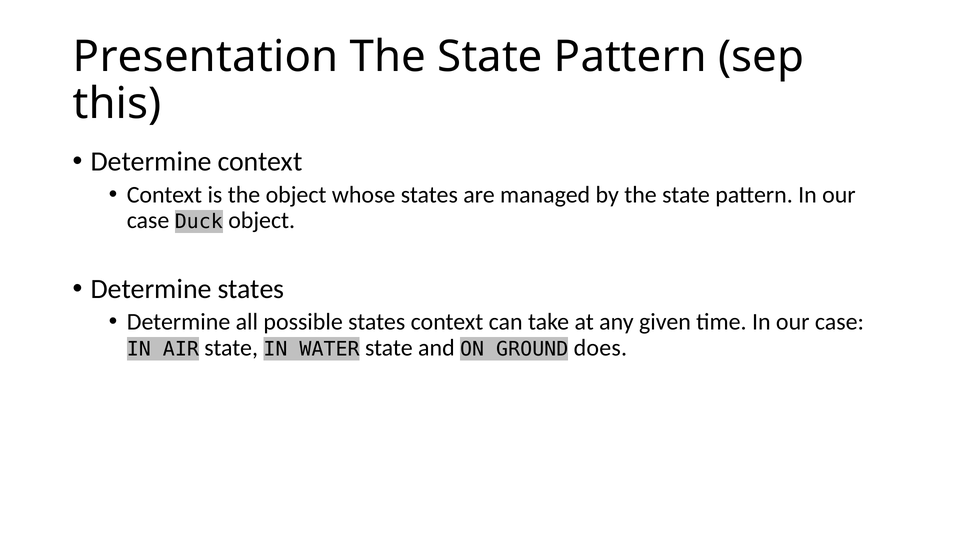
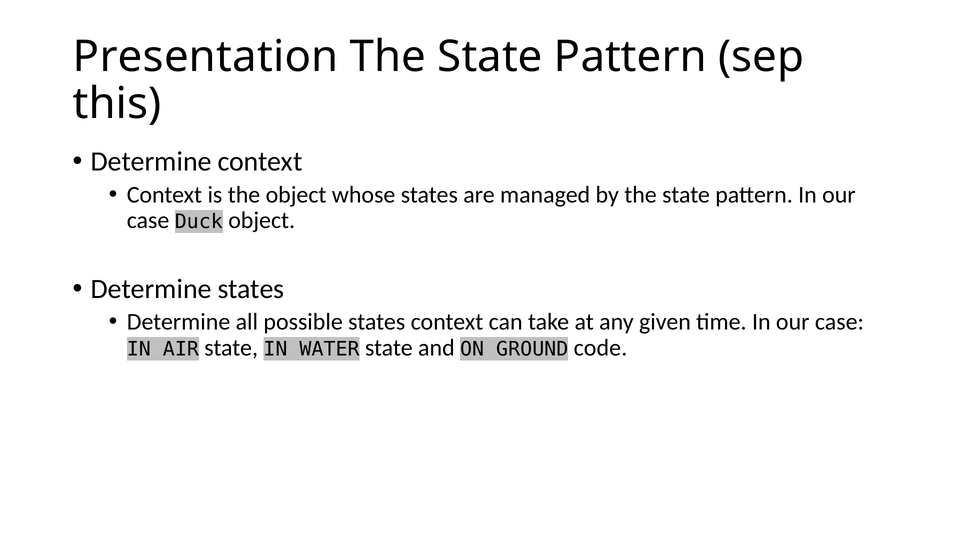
does: does -> code (600, 348)
